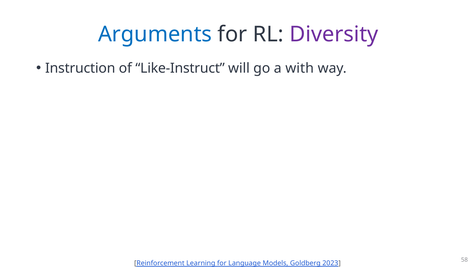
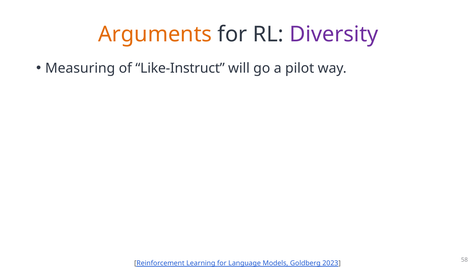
Arguments colour: blue -> orange (155, 34)
Instruction: Instruction -> Measuring (80, 68)
with: with -> pilot (300, 68)
